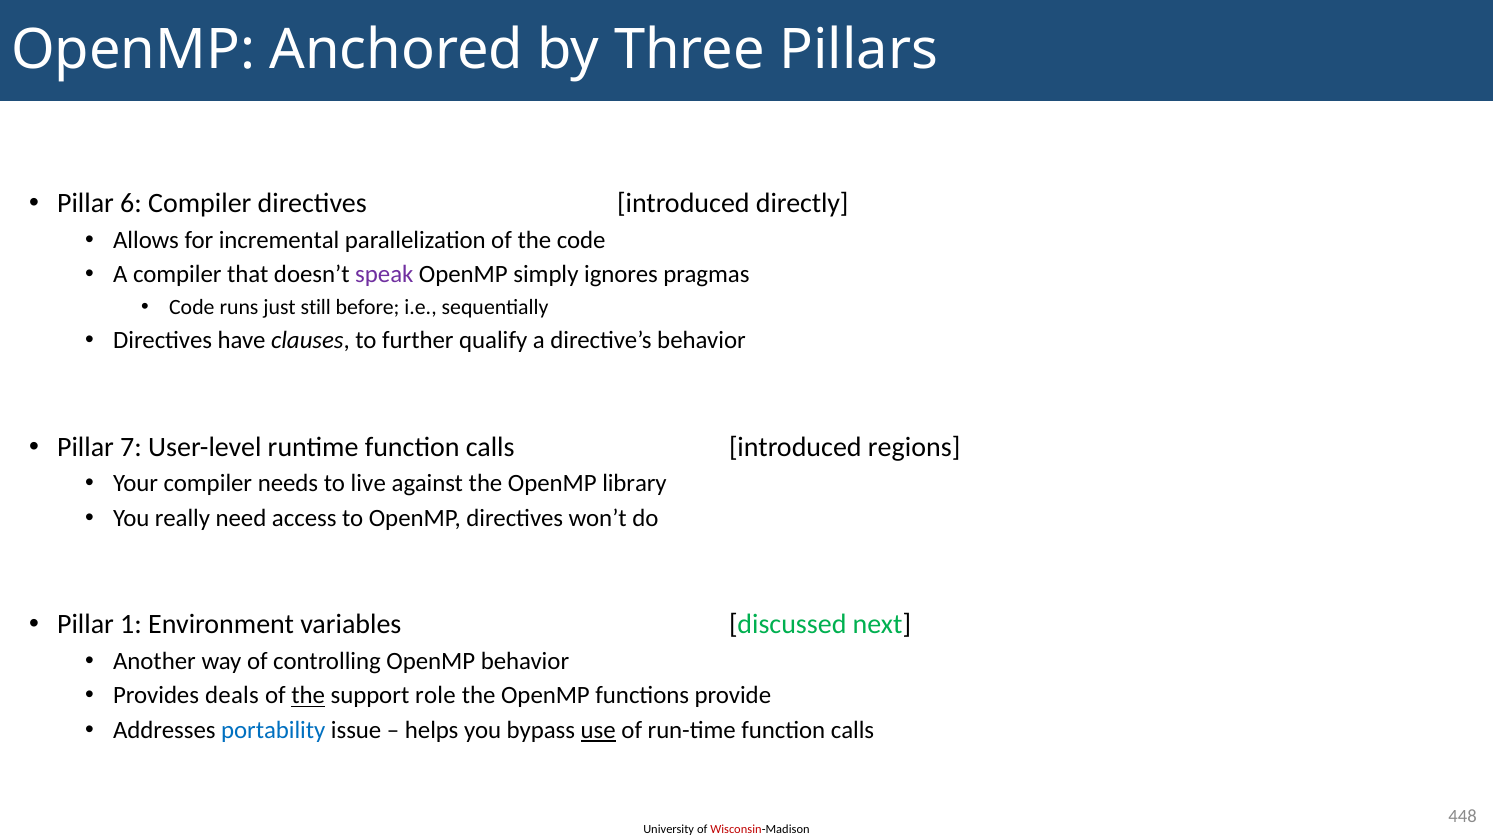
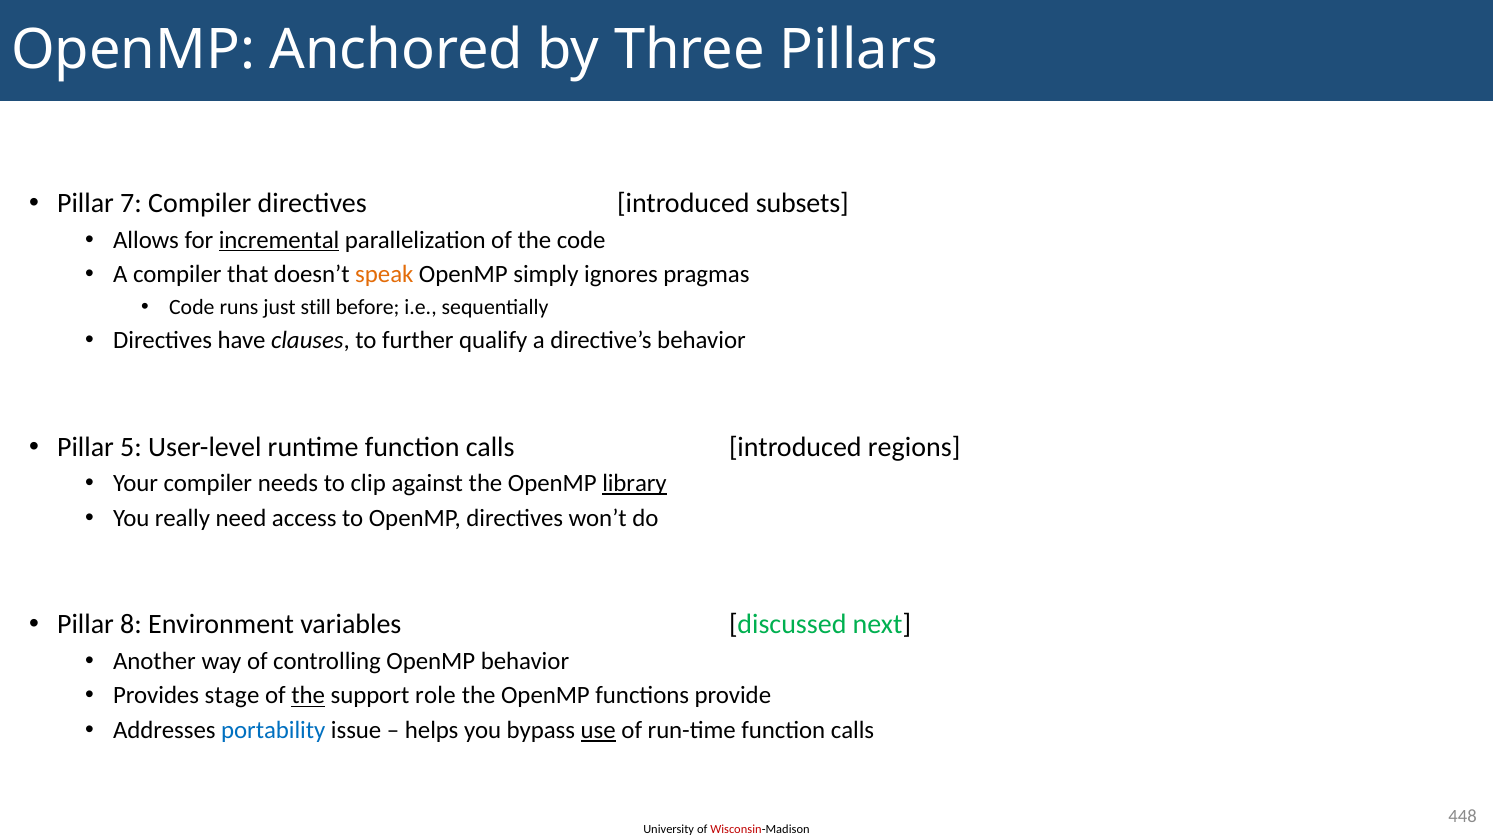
6: 6 -> 7 (131, 204)
directly: directly -> subsets (802, 204)
incremental underline: none -> present (279, 240)
speak colour: purple -> orange (384, 275)
7: 7 -> 5 (131, 447)
live: live -> clip (368, 483)
library underline: none -> present (634, 483)
1: 1 -> 8 (131, 625)
deals: deals -> stage (232, 696)
